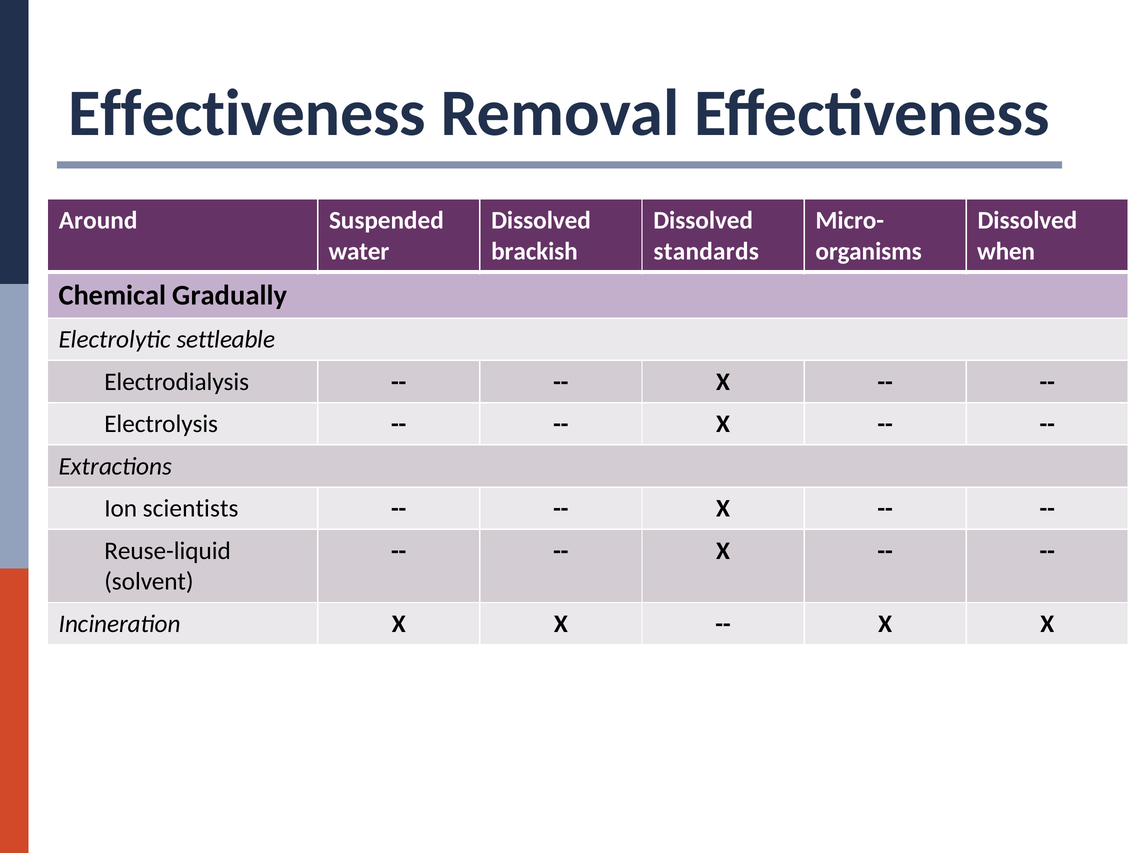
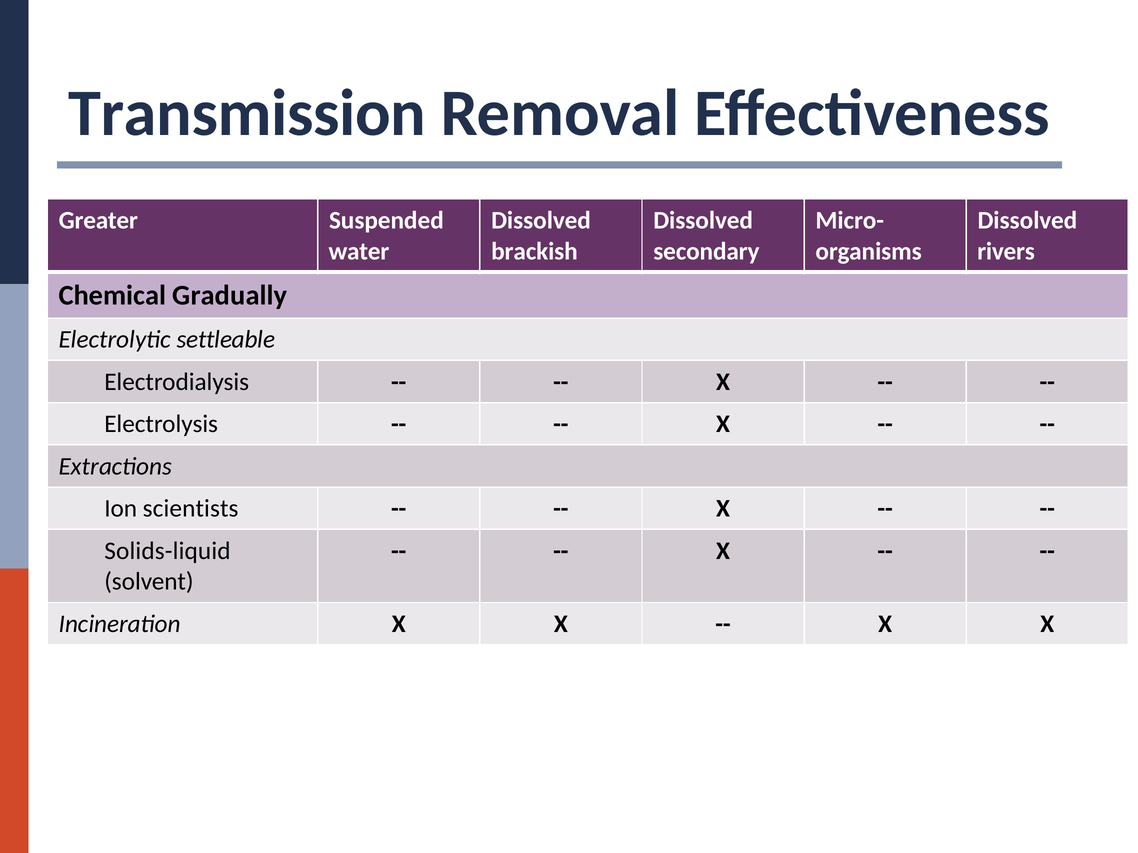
Effectiveness: Effectiveness -> Transmission (247, 114)
Around: Around -> Greater (98, 221)
standards: standards -> secondary (706, 251)
when: when -> rivers (1006, 251)
Reuse-liquid: Reuse-liquid -> Solids-liquid (167, 551)
